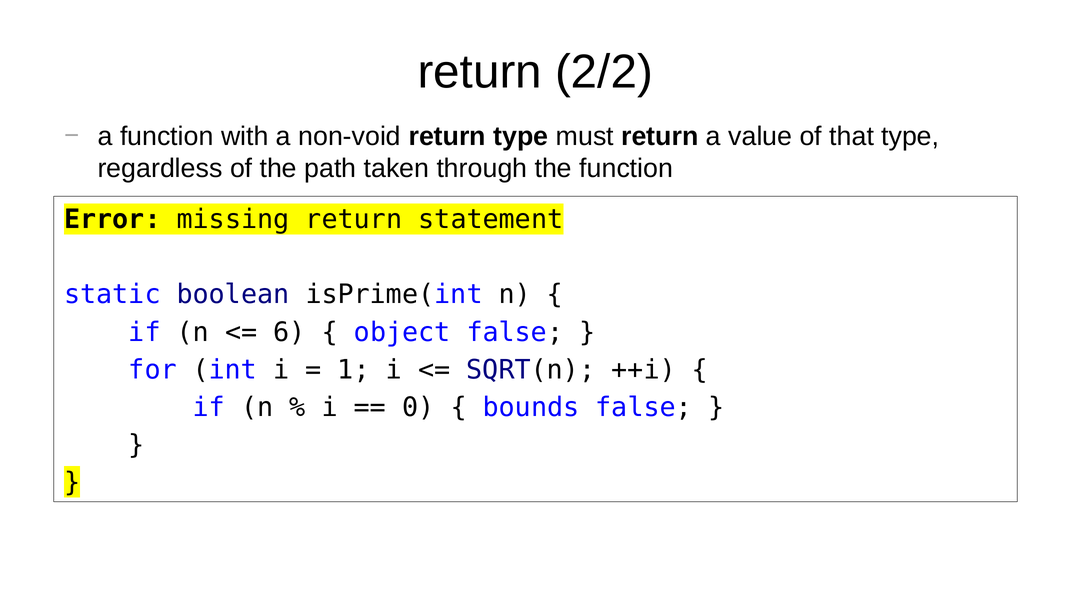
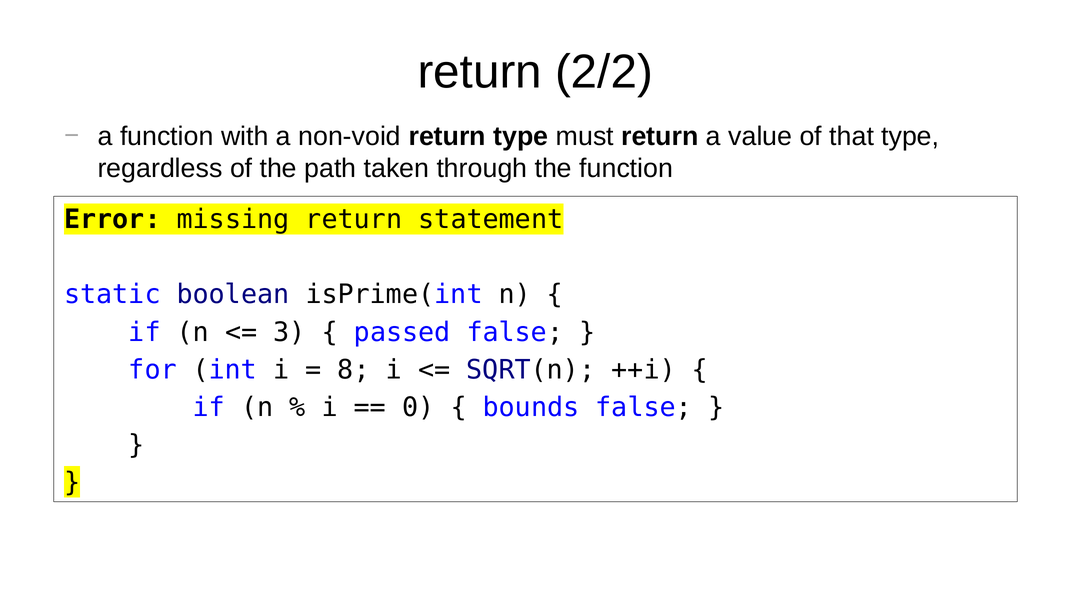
6: 6 -> 3 (289, 332)
object: object -> passed (402, 332)
1: 1 -> 8 (354, 369)
